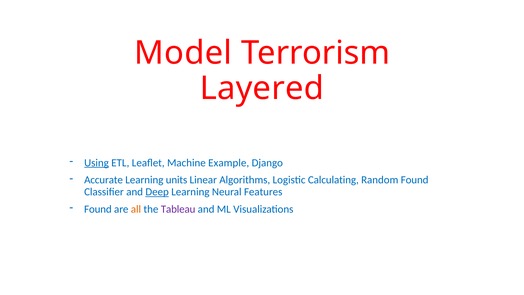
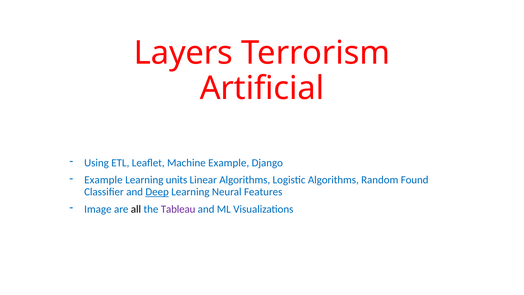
Model: Model -> Layers (183, 53)
Layered: Layered -> Artificial (262, 88)
Using underline: present -> none (96, 163)
Accurate: Accurate -> Example (103, 180)
Logistic Calculating: Calculating -> Algorithms (333, 180)
Found: Found -> Image (98, 209)
all colour: orange -> black (136, 209)
